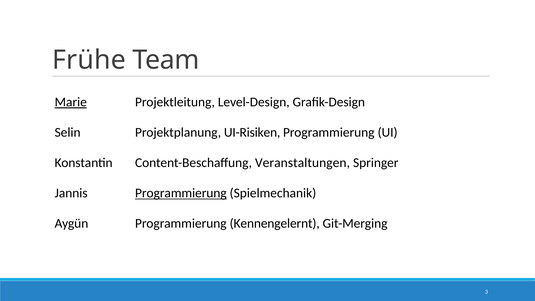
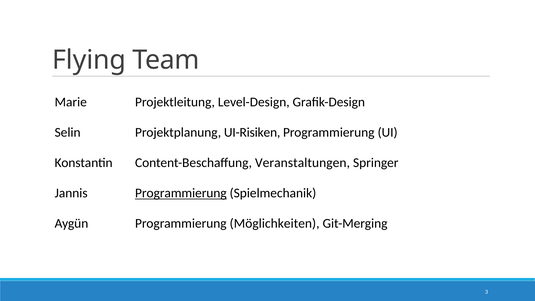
Frühe: Frühe -> Flying (89, 60)
Marie underline: present -> none (71, 102)
Kennengelernt: Kennengelernt -> Möglichkeiten (275, 224)
